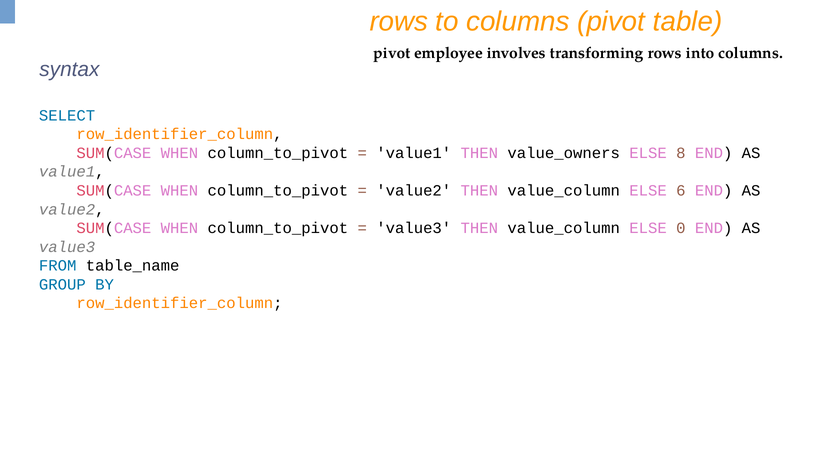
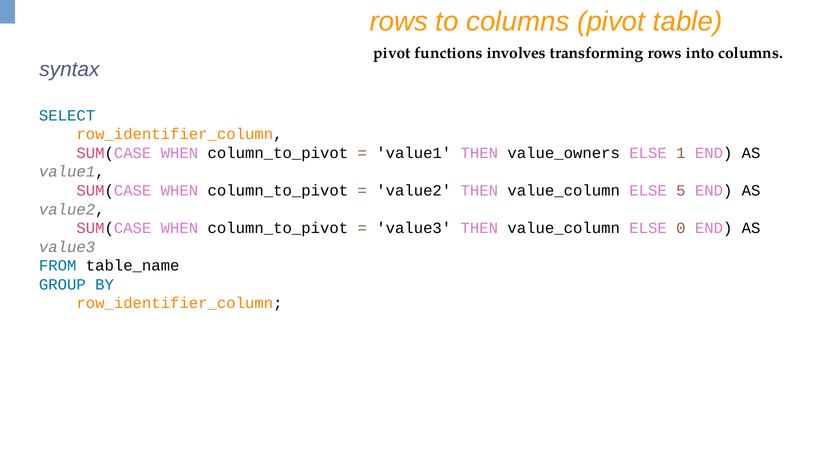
employee: employee -> functions (448, 53)
8: 8 -> 1 (681, 153)
6: 6 -> 5 (681, 190)
